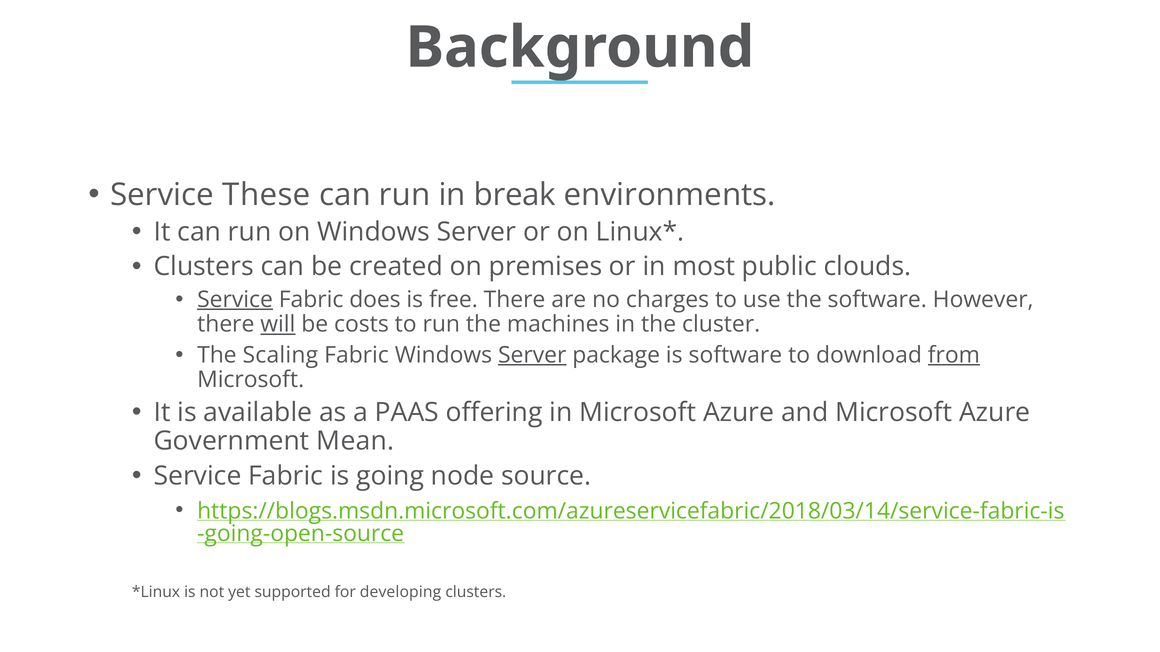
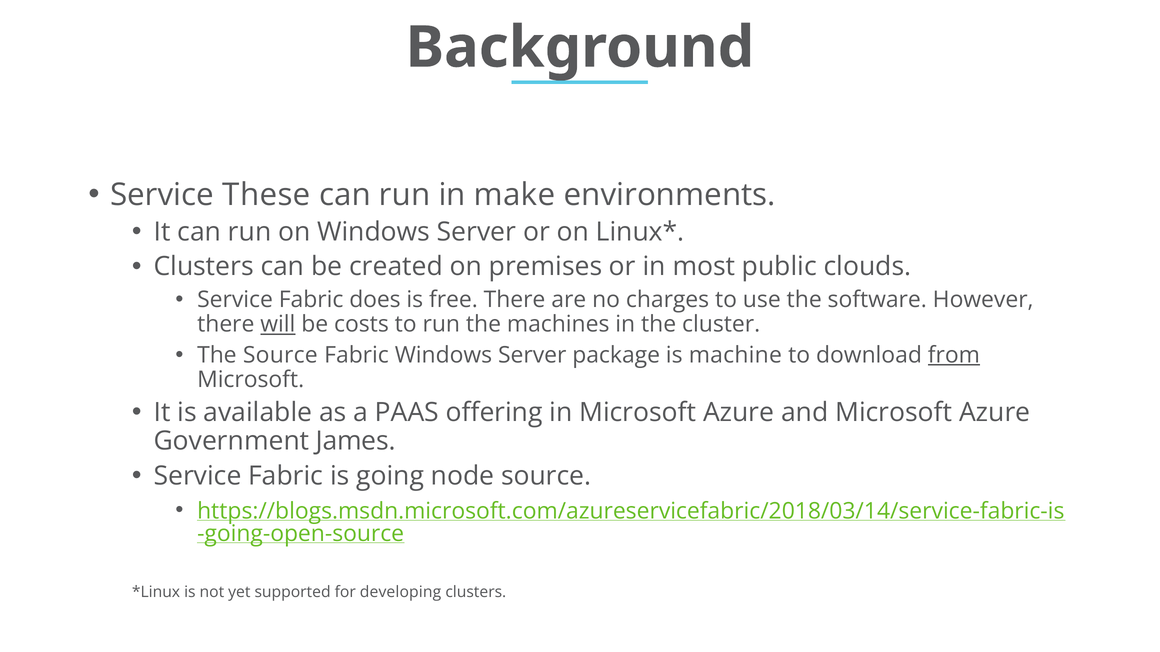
break: break -> make (515, 195)
Service underline: present -> none (235, 300)
The Scaling: Scaling -> Source (280, 355)
Server underline: present -> none (532, 355)
is software: software -> machine (735, 355)
Mean: Mean -> James (356, 442)
